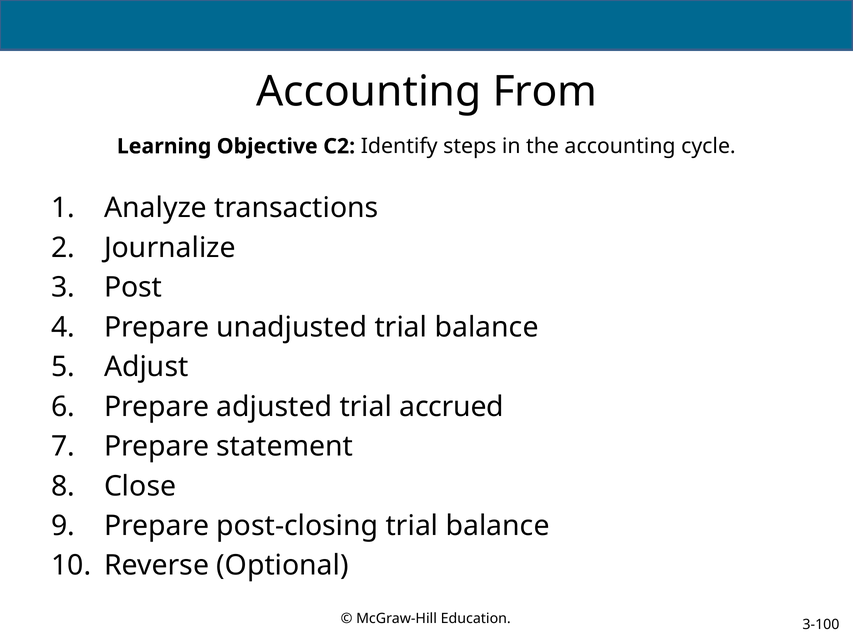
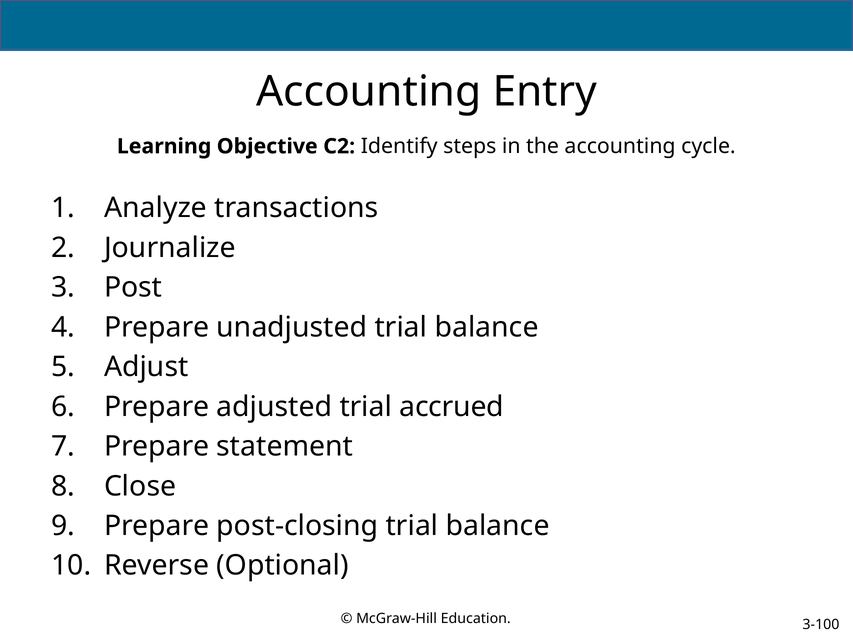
From: From -> Entry (545, 92)
